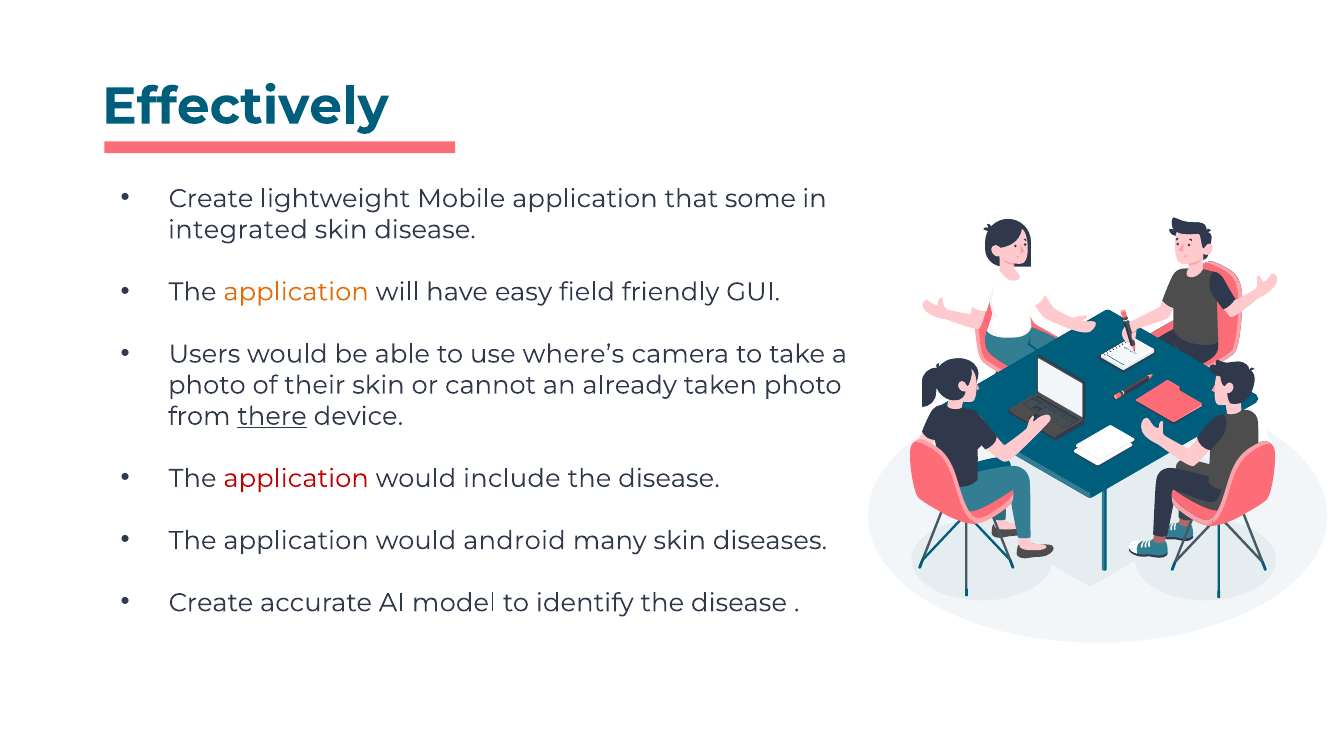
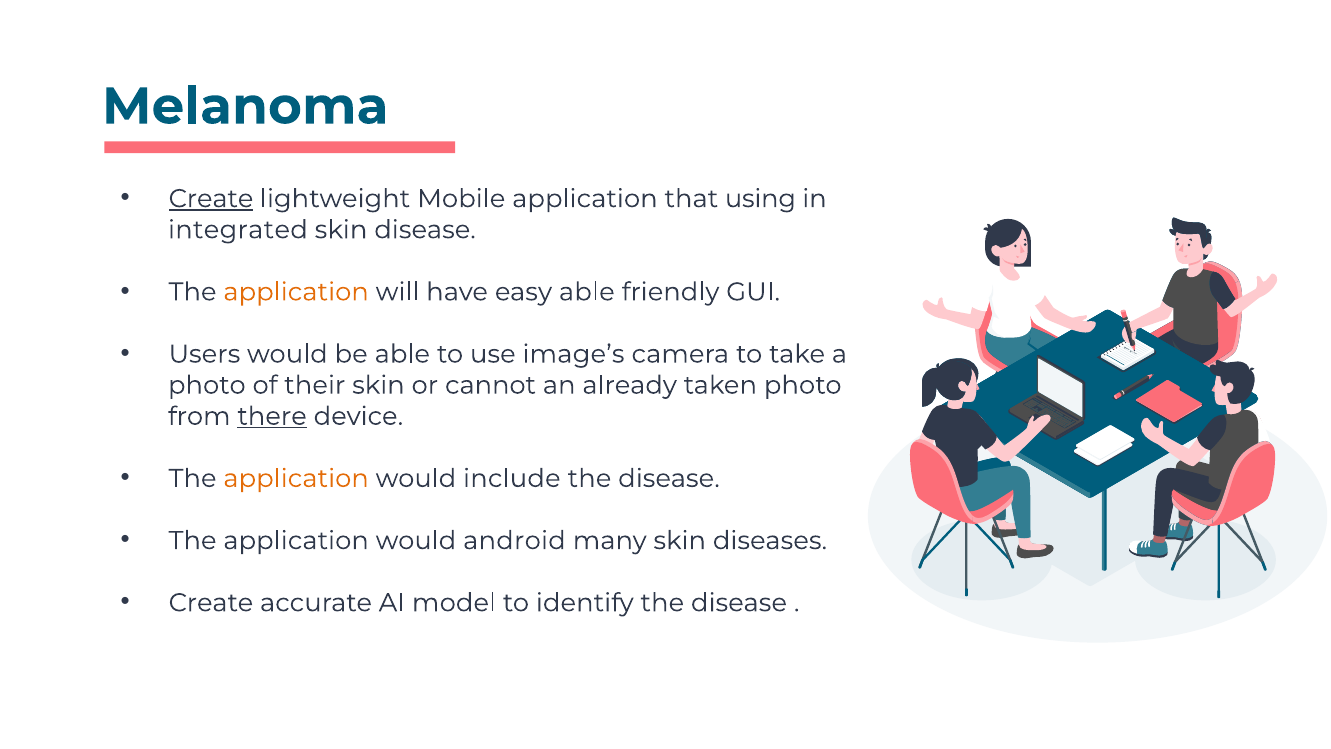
Effectively: Effectively -> Melanoma (245, 106)
Create underline: none -> present (211, 199)
some: some -> using (760, 199)
easy field: field -> able (587, 292)
where’s: where’s -> image’s (573, 354)
application colour: red -> orange (296, 478)
